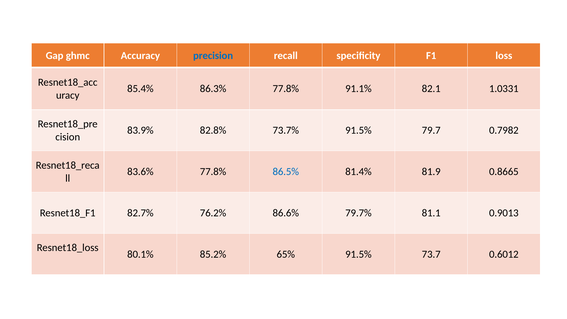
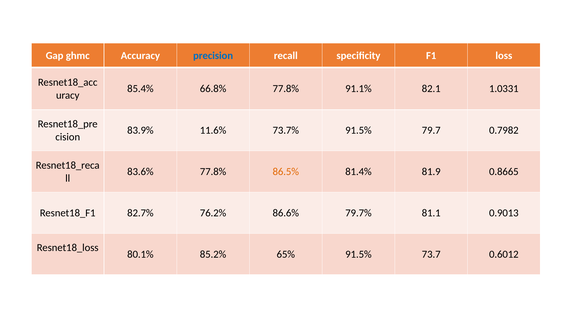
86.3%: 86.3% -> 66.8% (213, 89)
82.8%: 82.8% -> 11.6% (213, 130)
86.5% colour: blue -> orange (286, 172)
